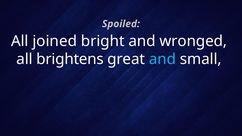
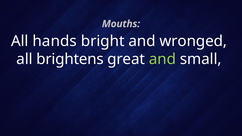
Spoiled: Spoiled -> Mouths (121, 24)
joined: joined -> hands (55, 41)
and colour: light blue -> light green (162, 59)
